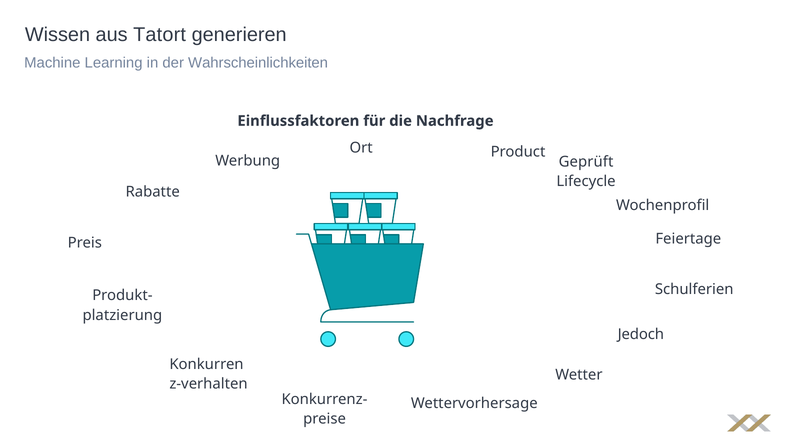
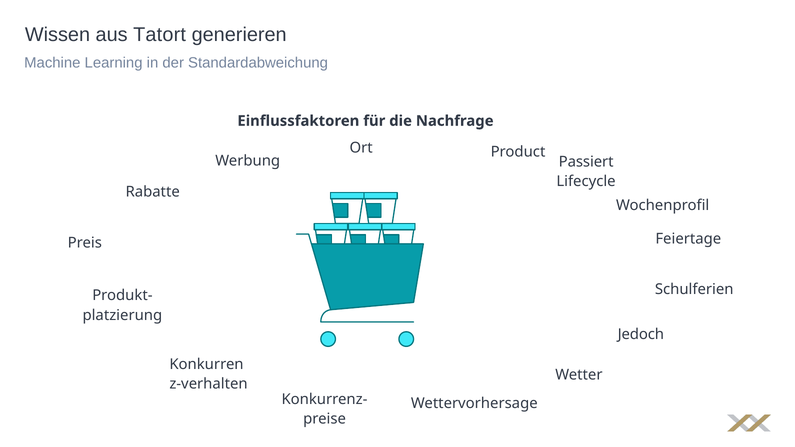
Wahrscheinlichkeiten: Wahrscheinlichkeiten -> Standardabweichung (258, 63)
Geprüft: Geprüft -> Passiert (586, 162)
